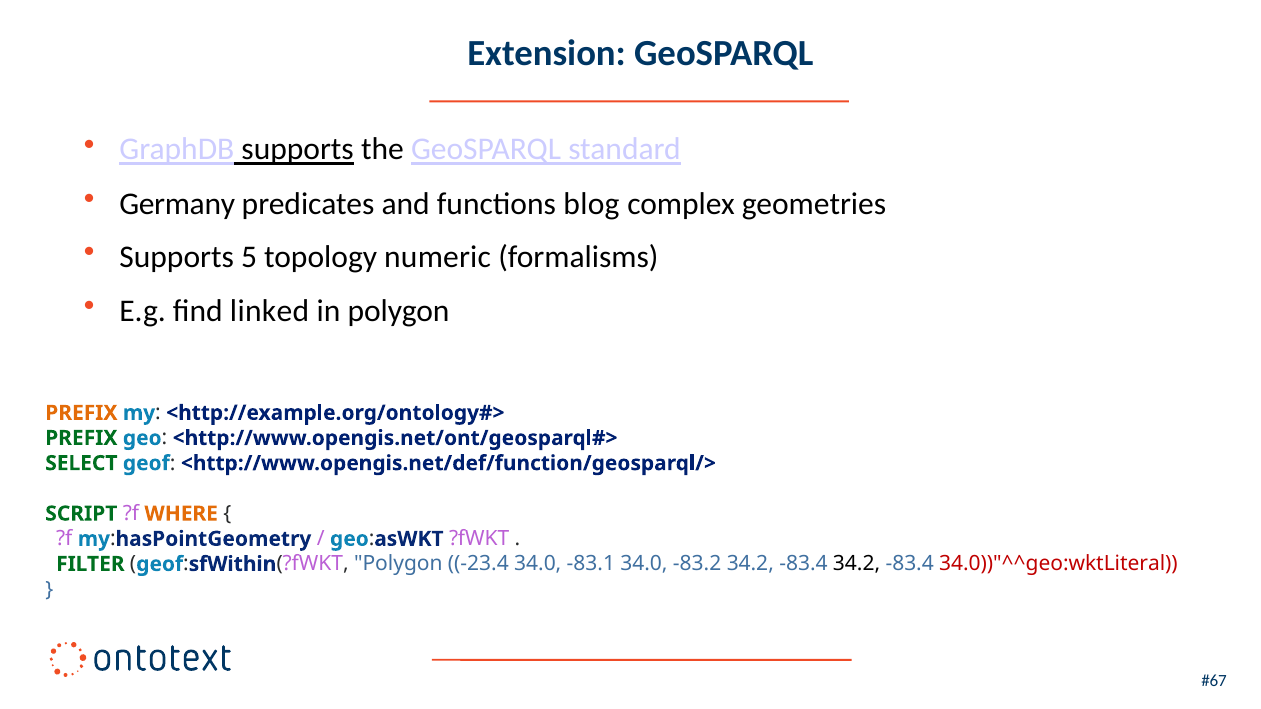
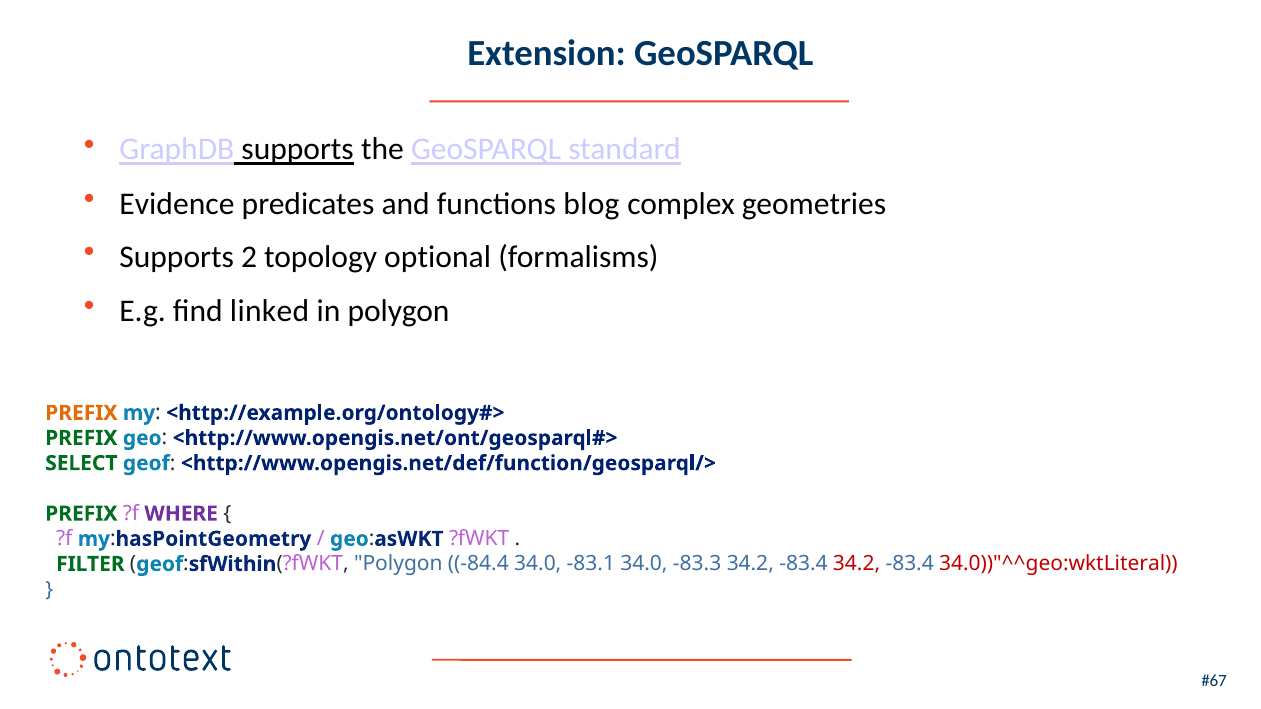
Germany: Germany -> Evidence (177, 204)
5: 5 -> 2 (249, 258)
numeric: numeric -> optional (438, 258)
SCRIPT: SCRIPT -> PREFIX (81, 514)
WHERE colour: orange -> purple (181, 514)
-23.4: -23.4 -> -84.4 (478, 564)
-83.2: -83.2 -> -83.3 (697, 564)
34.2 colour: black -> red (857, 564)
